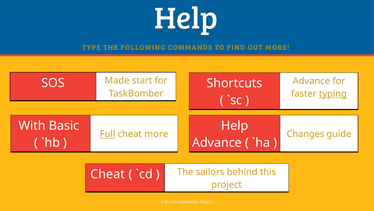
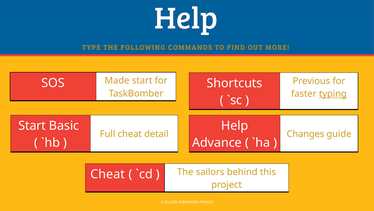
Advance: Advance -> Previous (311, 81)
With: With -> Start (32, 125)
Full underline: present -> none (108, 134)
cheat more: more -> detail (156, 134)
